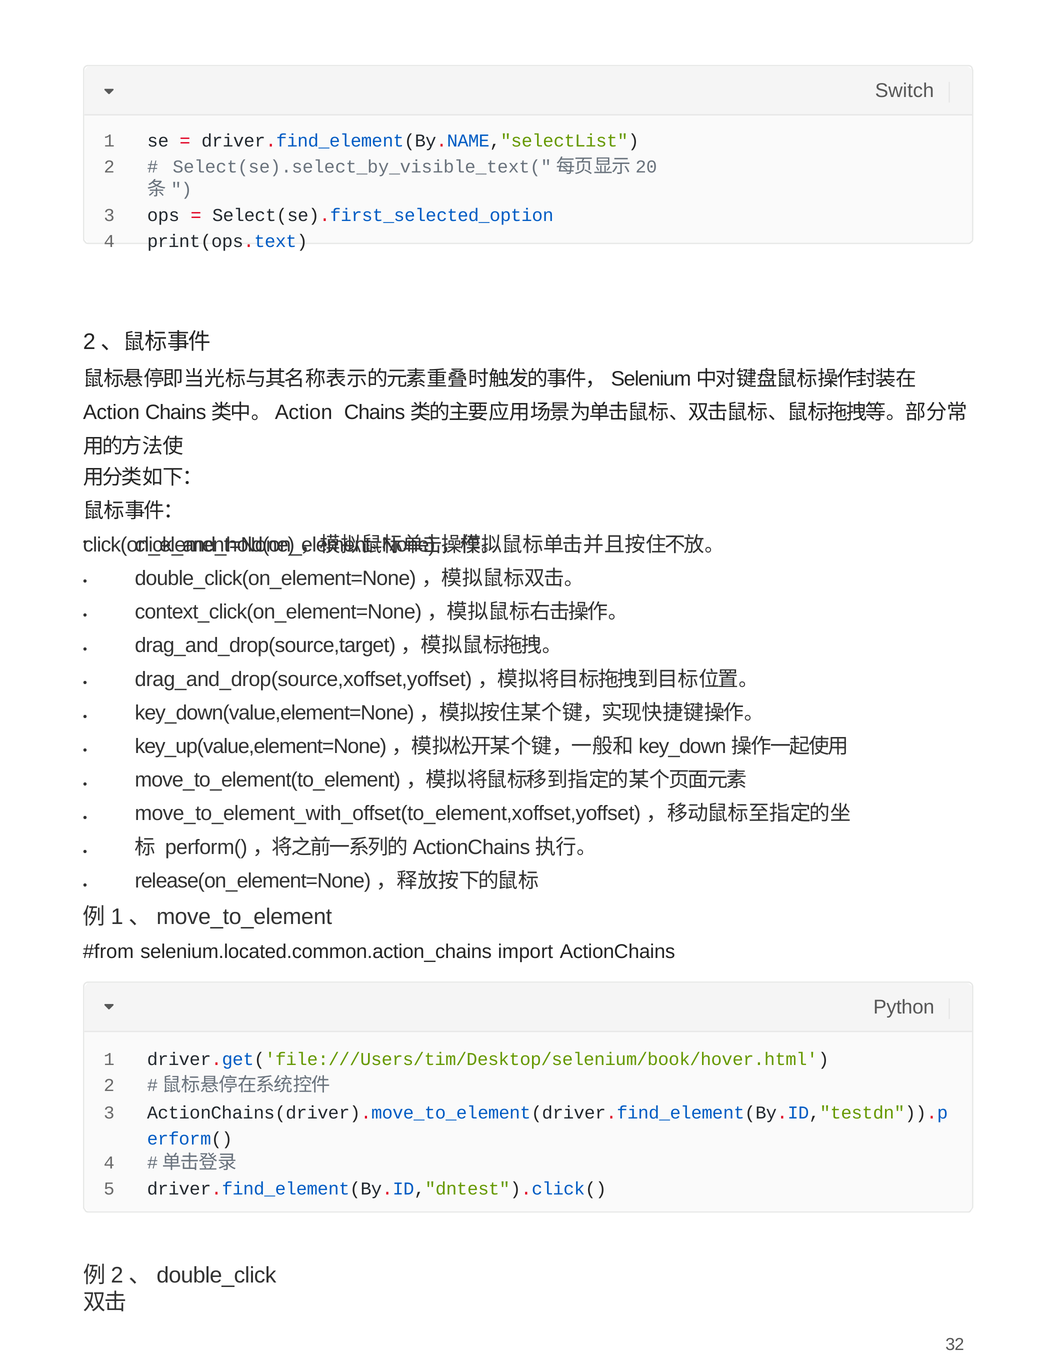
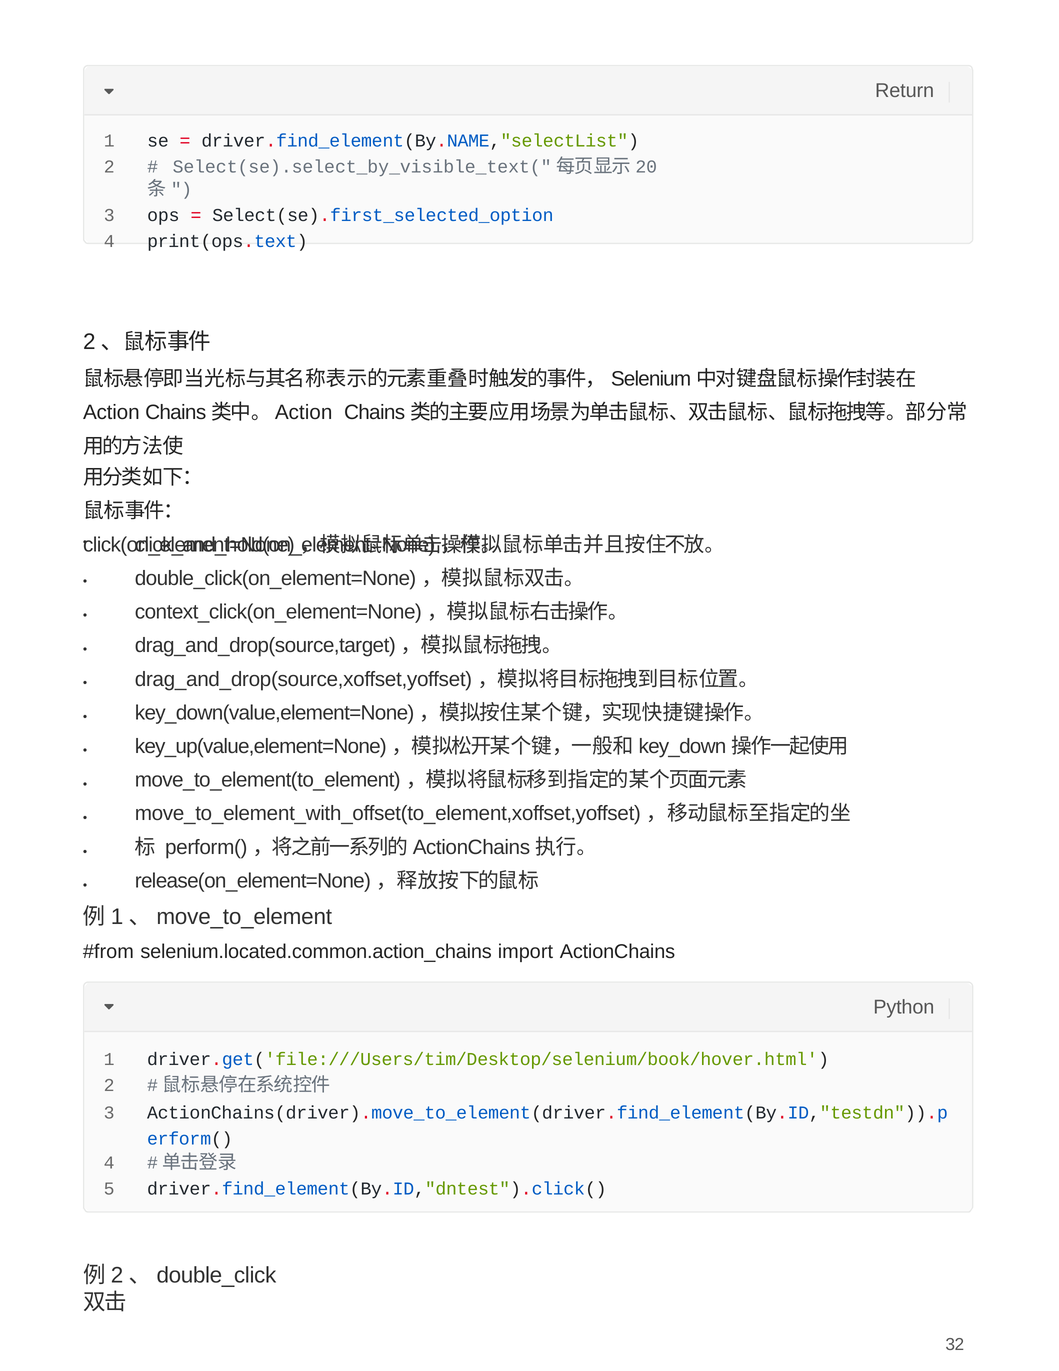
Switch: Switch -> Return (905, 91)
